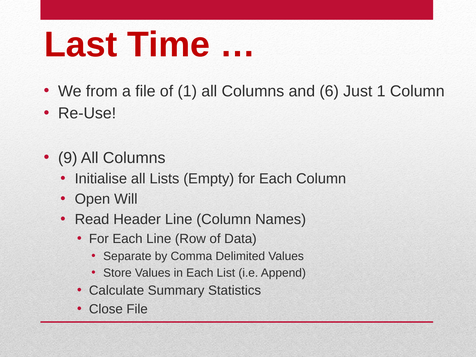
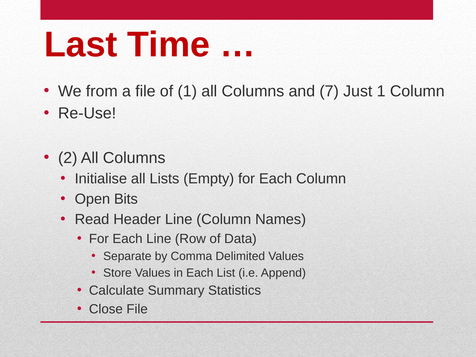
6: 6 -> 7 (329, 91)
9: 9 -> 2 (68, 158)
Will: Will -> Bits (126, 199)
